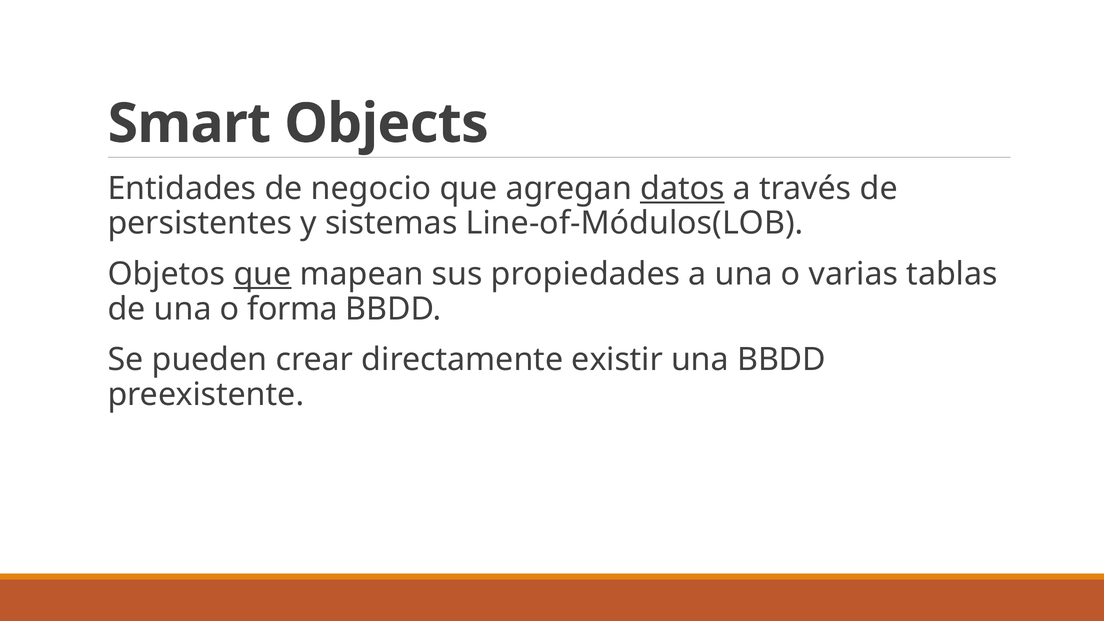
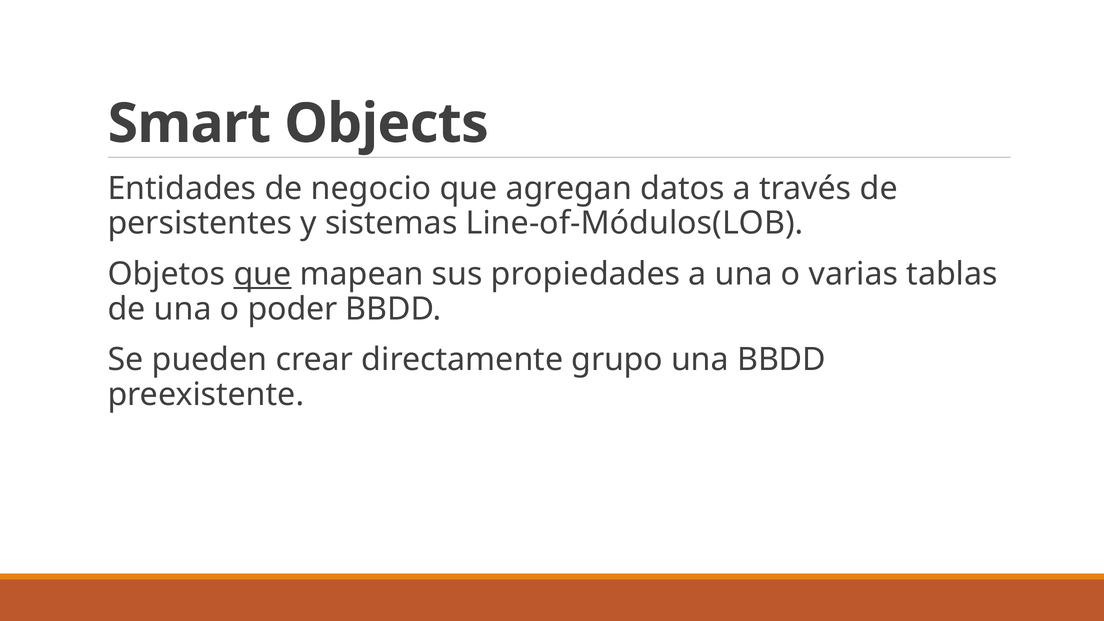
datos underline: present -> none (682, 188)
forma: forma -> poder (293, 309)
existir: existir -> grupo (617, 360)
